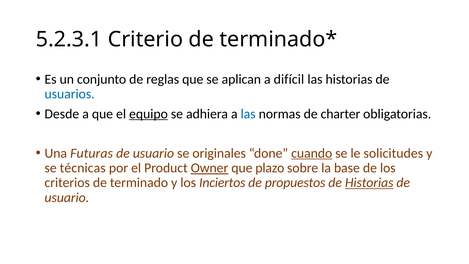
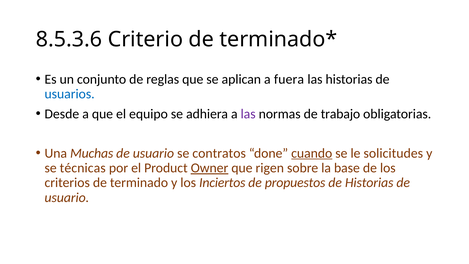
5.2.3.1: 5.2.3.1 -> 8.5.3.6 (69, 39)
difícil: difícil -> fuera (289, 79)
equipo underline: present -> none (148, 114)
las colour: blue -> purple (248, 114)
charter: charter -> trabajo (340, 114)
Futuras: Futuras -> Muchas (92, 153)
originales: originales -> contratos (219, 153)
plazo: plazo -> rigen (270, 168)
Historias underline: present -> none (369, 183)
